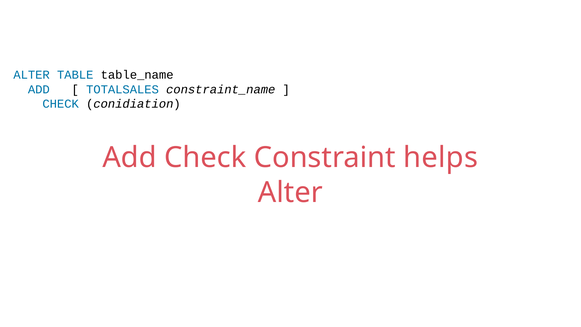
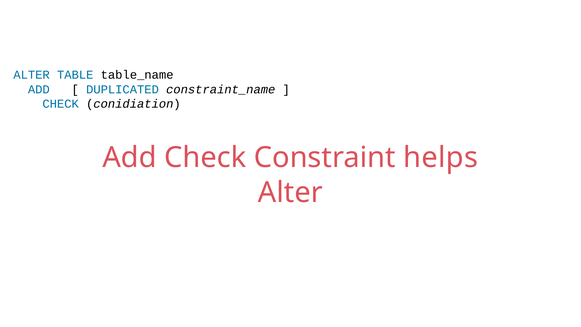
TOTALSALES: TOTALSALES -> DUPLICATED (122, 89)
